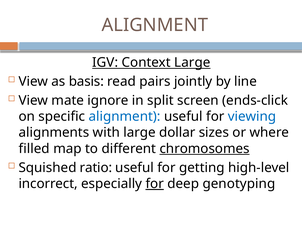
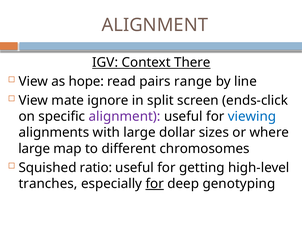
Context Large: Large -> There (192, 62)
basis: basis -> hope (86, 82)
jointly: jointly -> range (193, 82)
alignment colour: blue -> purple (125, 117)
filled: filled -> large (34, 149)
chromosomes underline: present -> none (205, 149)
incorrect: incorrect -> tranches (48, 184)
